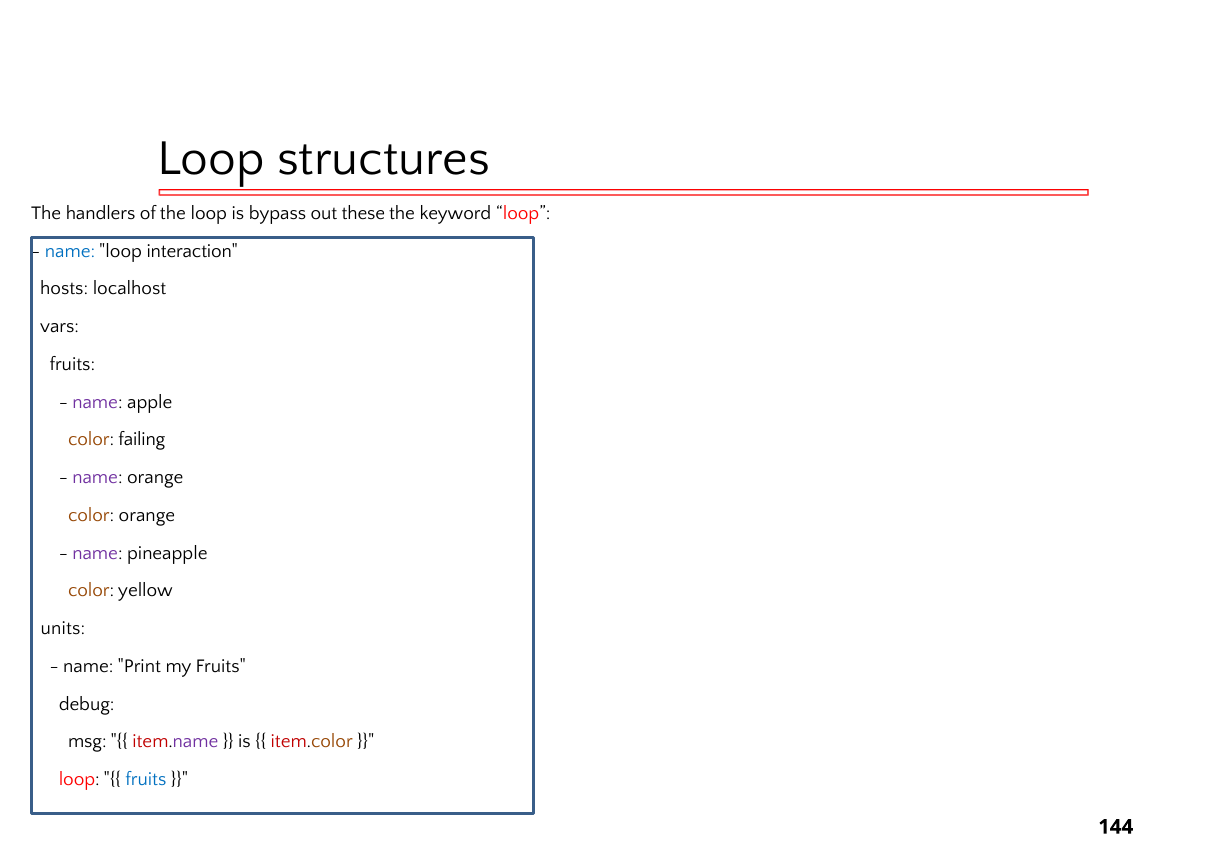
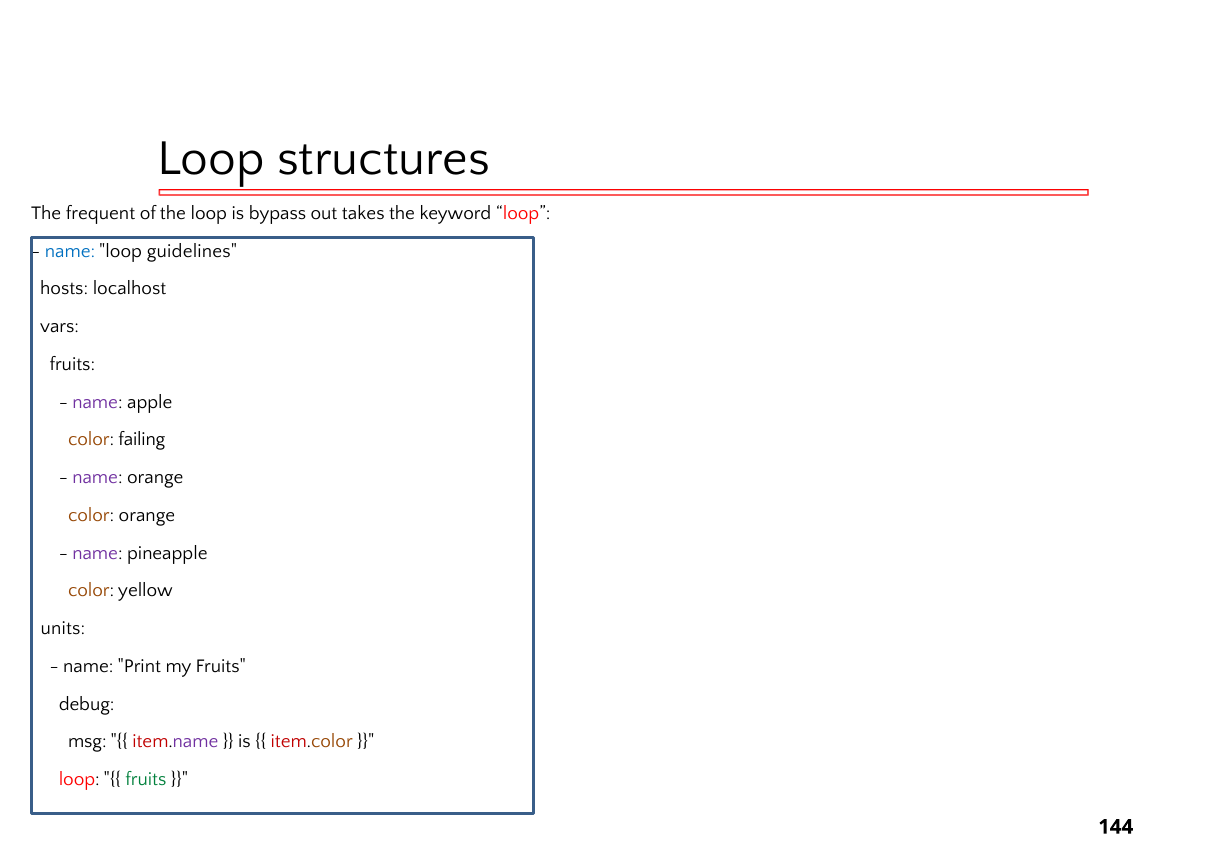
handlers: handlers -> frequent (101, 213)
these: these -> takes (363, 213)
interaction: interaction -> guidelines (192, 251)
fruits colour: blue -> green (146, 780)
